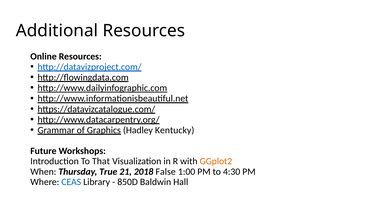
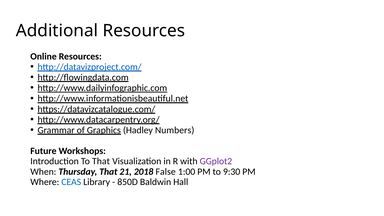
Kentucky: Kentucky -> Numbers (175, 130)
GGplot2 colour: orange -> purple (216, 161)
Thursday True: True -> That (108, 172)
4:30: 4:30 -> 9:30 (232, 172)
